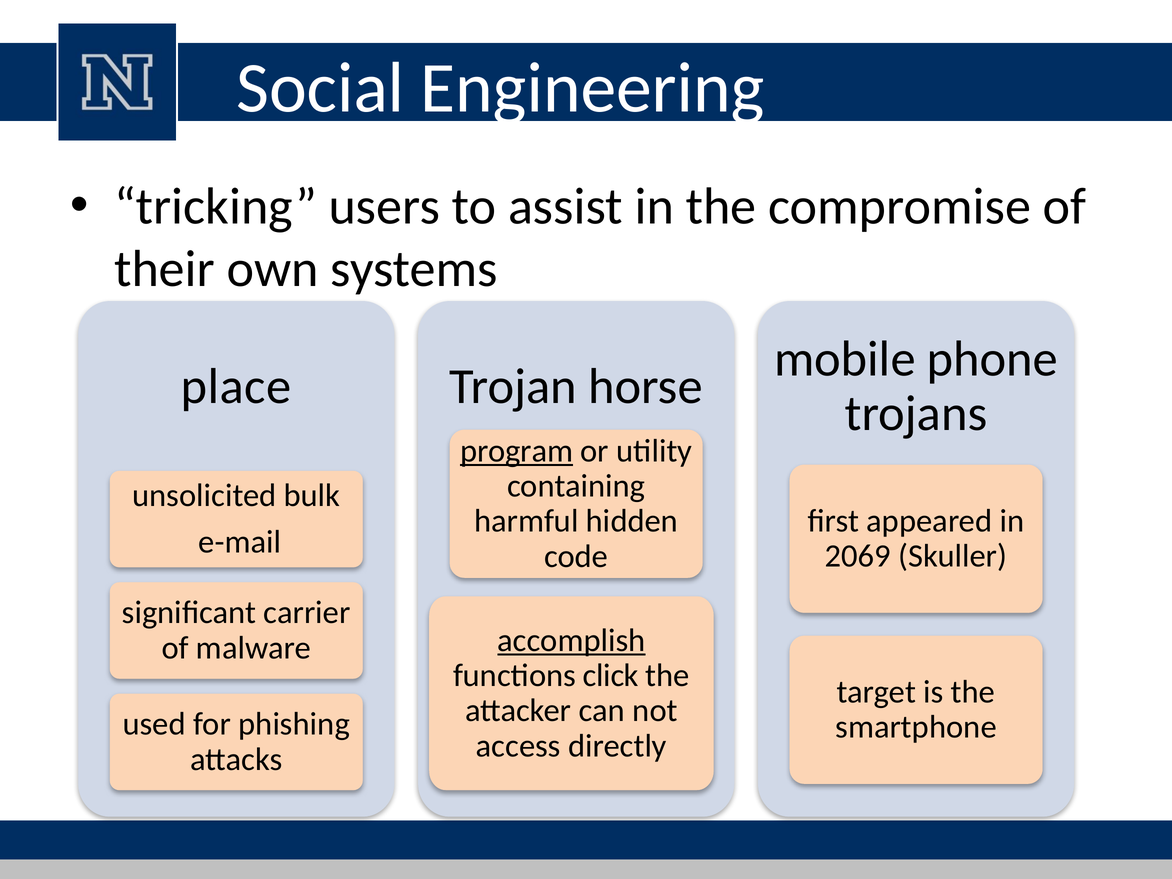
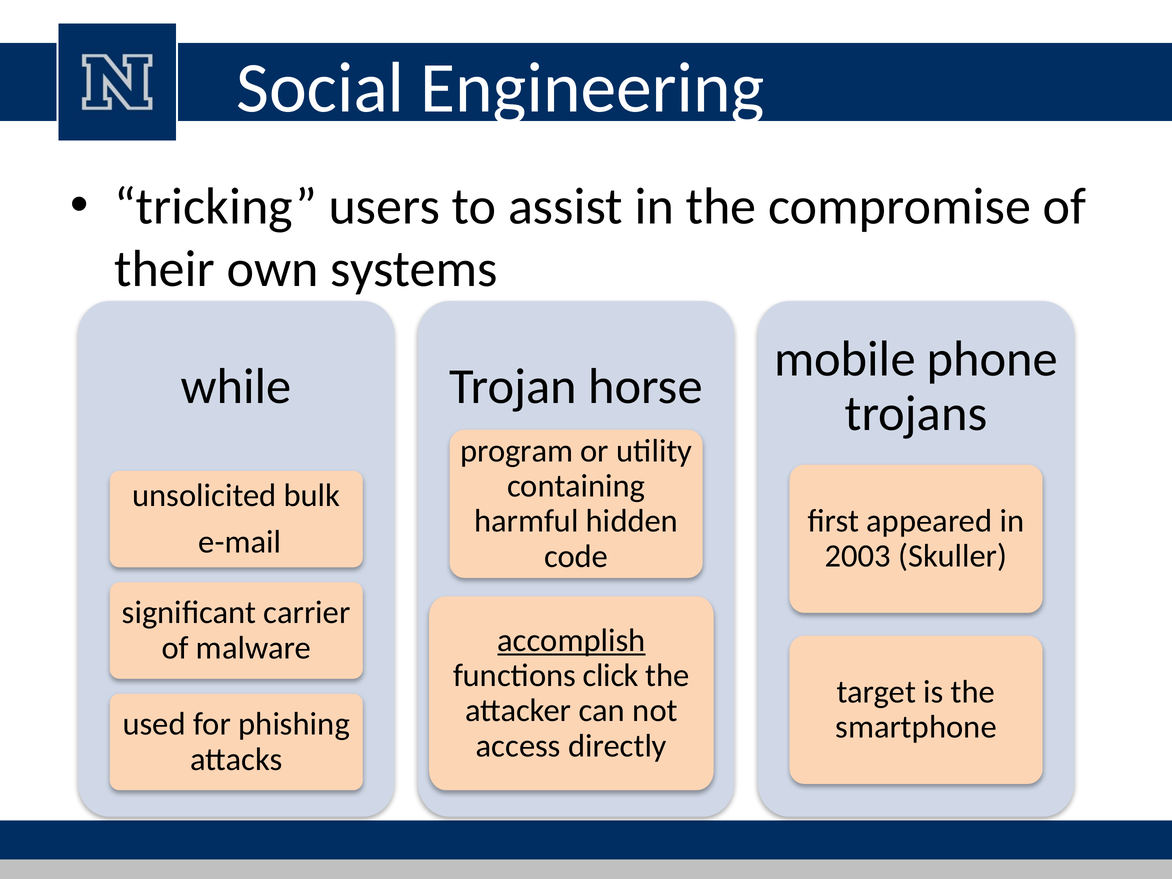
place: place -> while (236, 386)
program underline: present -> none (517, 451)
2069: 2069 -> 2003 (858, 556)
